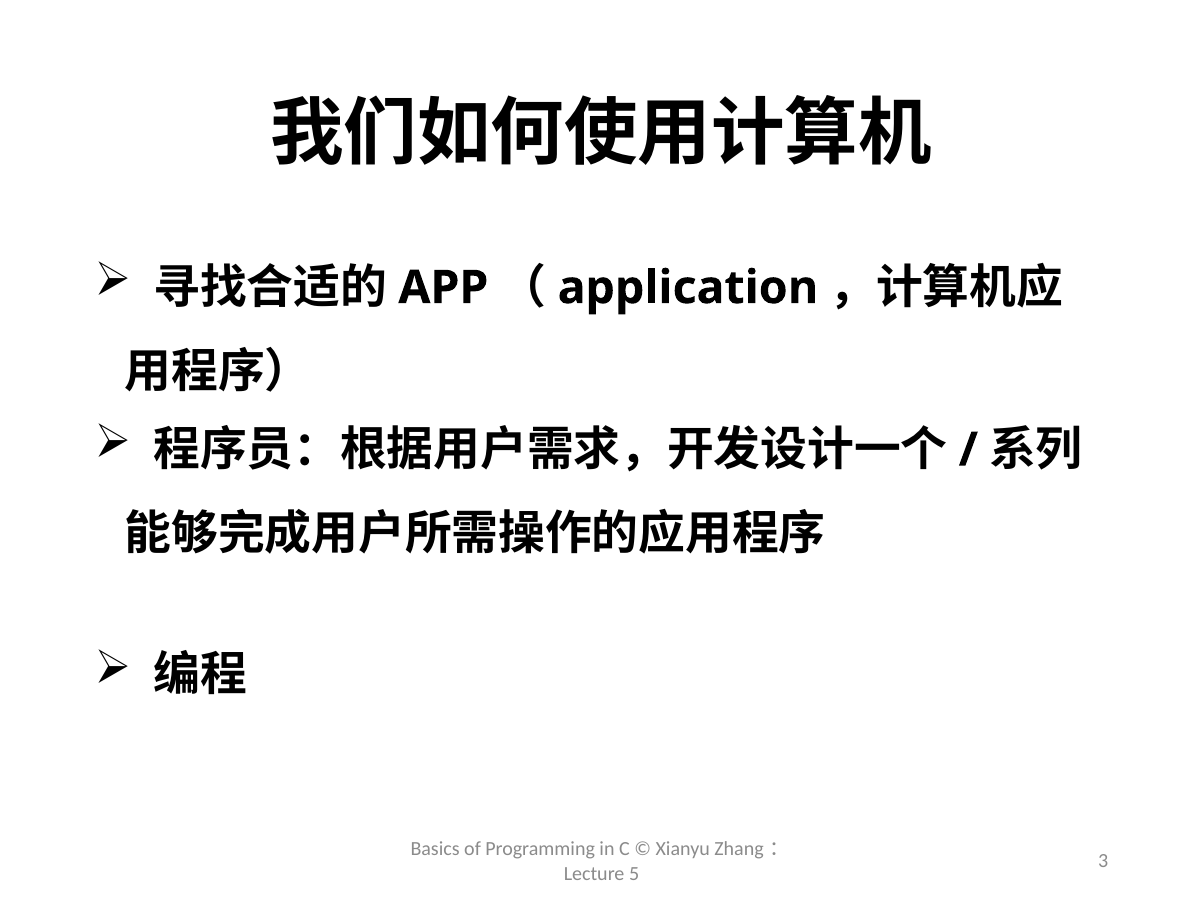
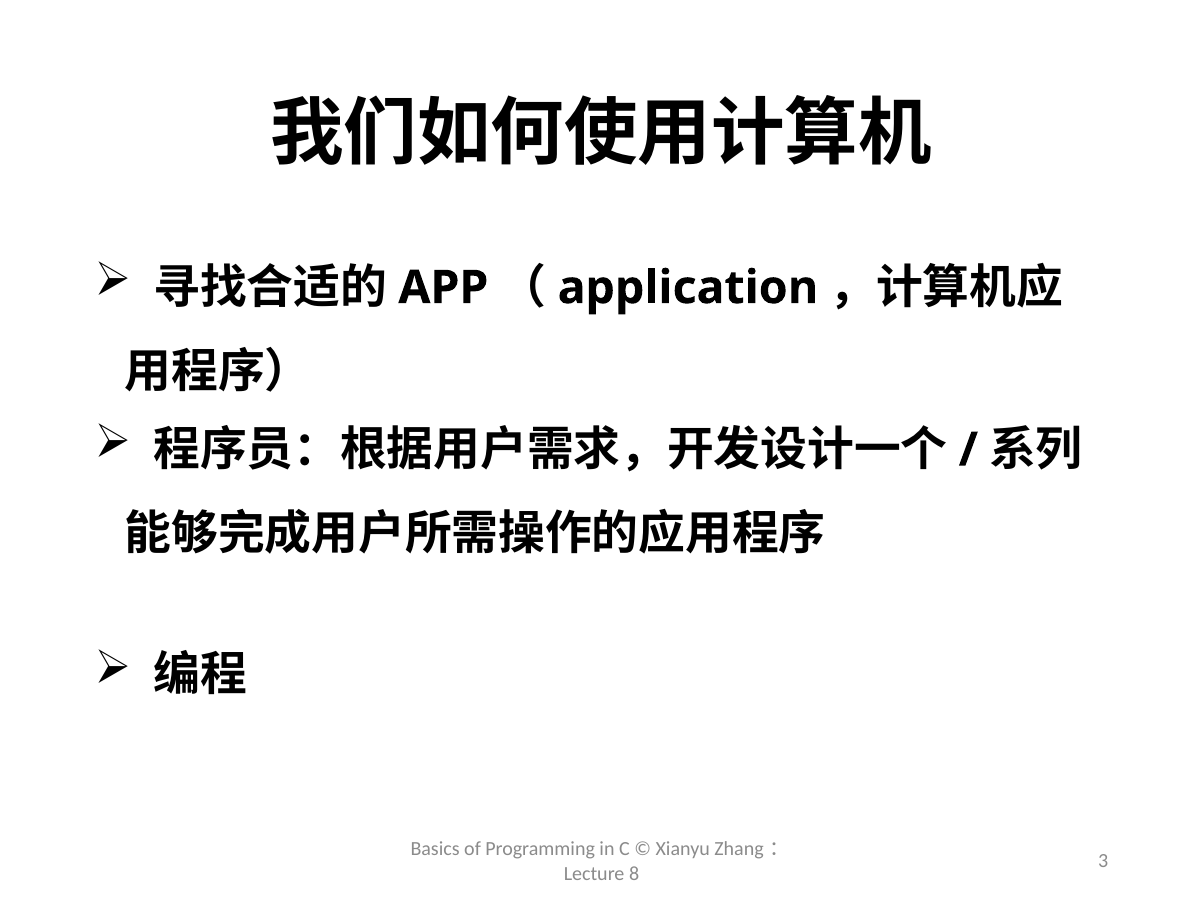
5: 5 -> 8 (634, 874)
